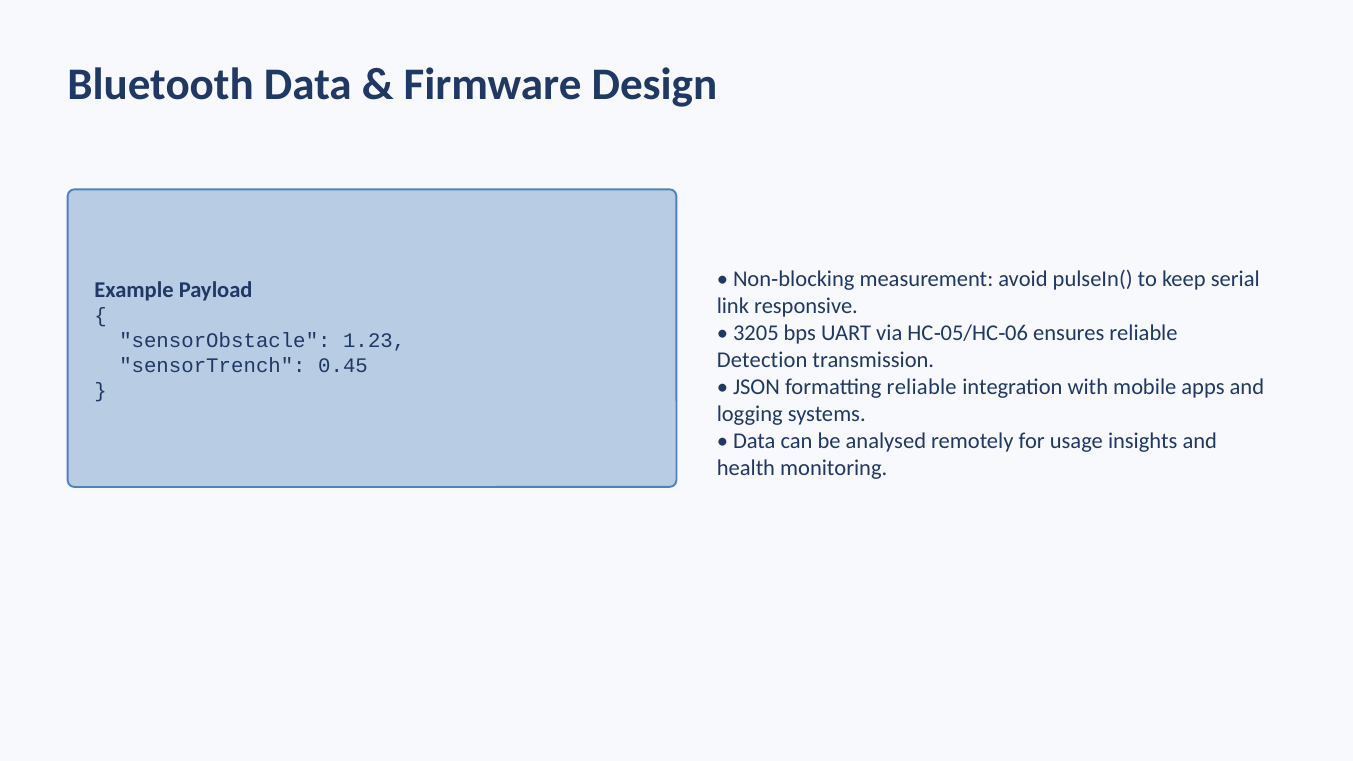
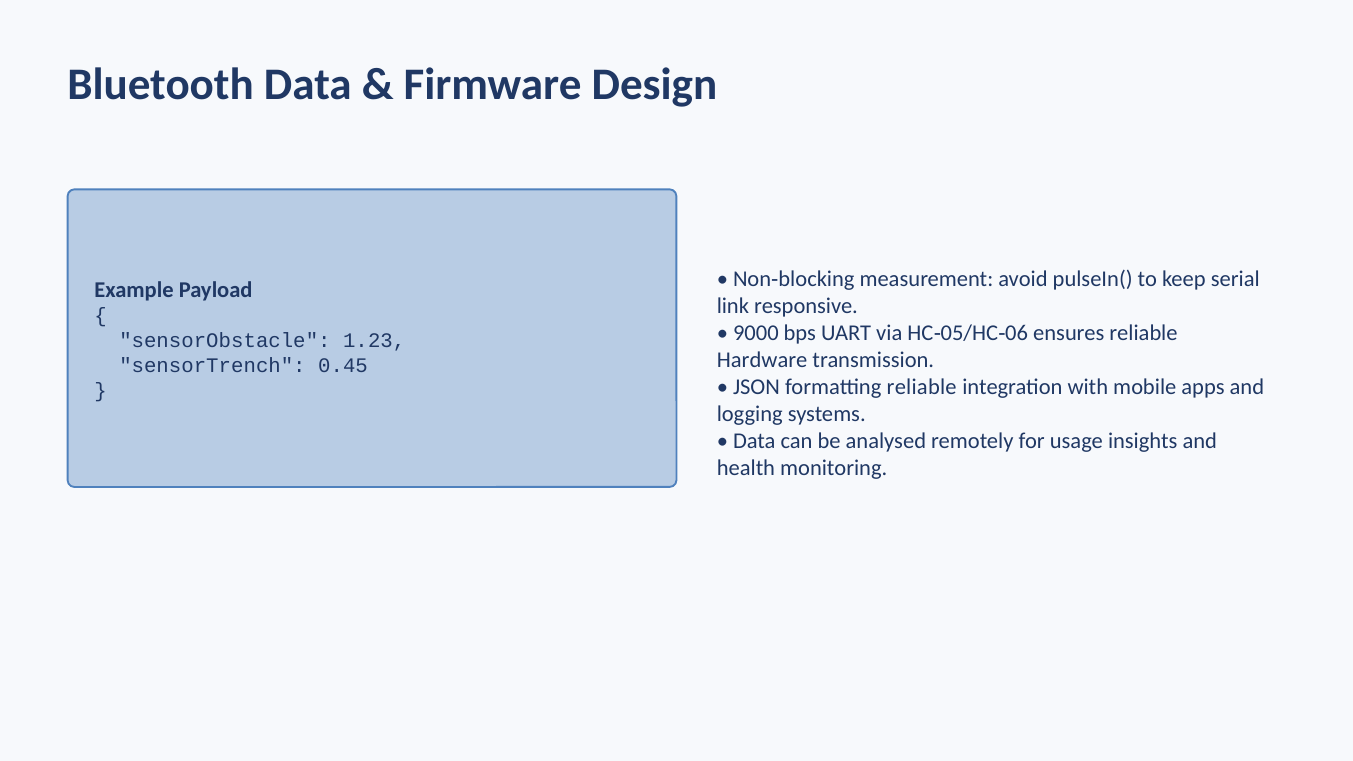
3205: 3205 -> 9000 (756, 333)
Detection: Detection -> Hardware (762, 360)
